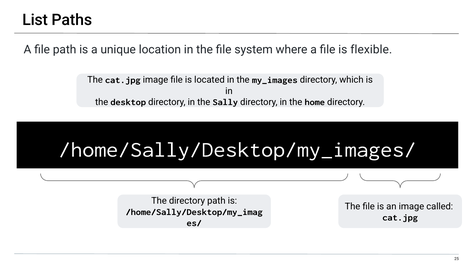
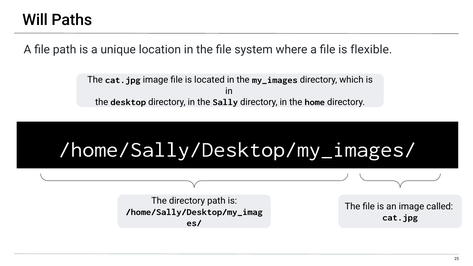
List: List -> Will (35, 20)
